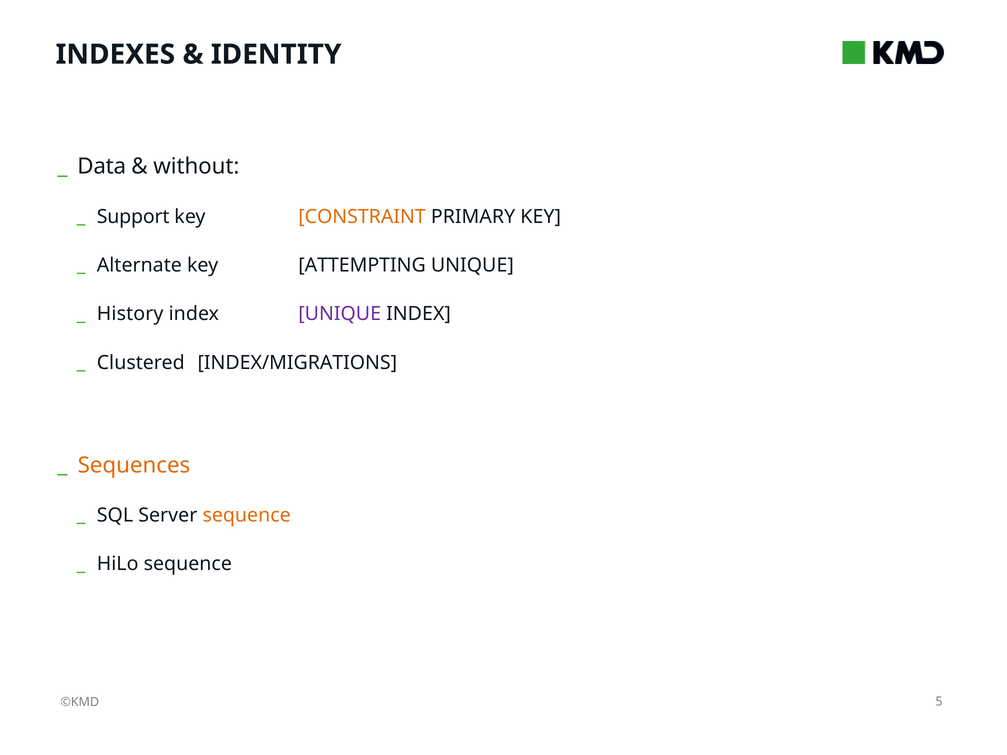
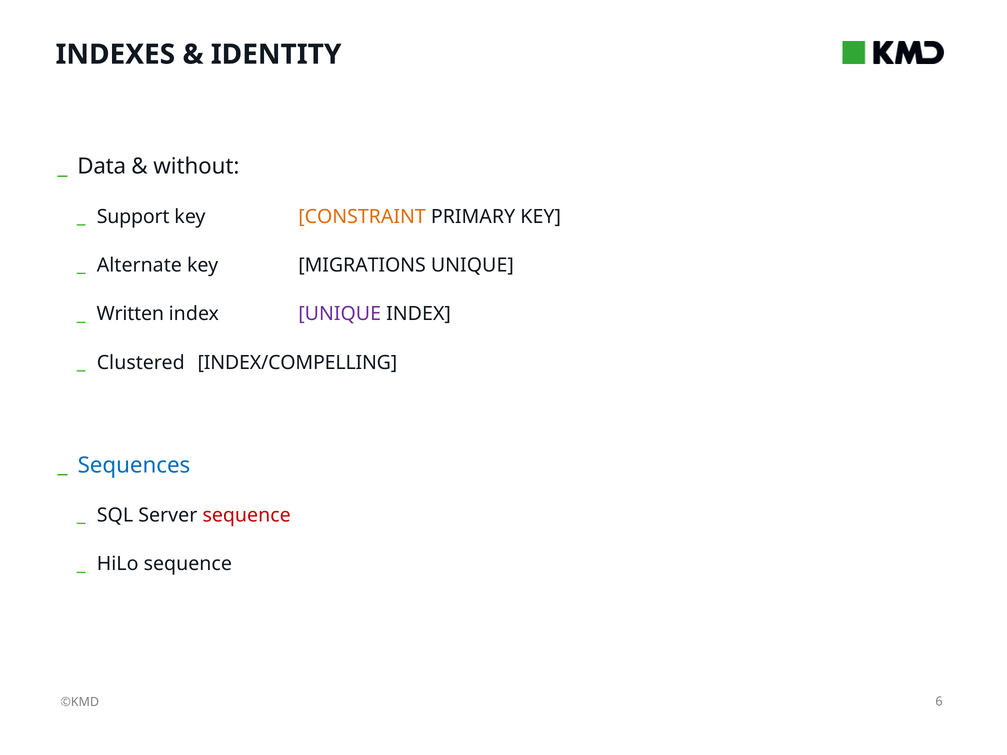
ATTEMPTING: ATTEMPTING -> MIGRATIONS (362, 265)
History: History -> Written (130, 314)
INDEX/MIGRATIONS: INDEX/MIGRATIONS -> INDEX/COMPELLING (297, 363)
Sequences colour: orange -> blue (134, 465)
sequence colour: orange -> red (247, 515)
5: 5 -> 6 (939, 702)
